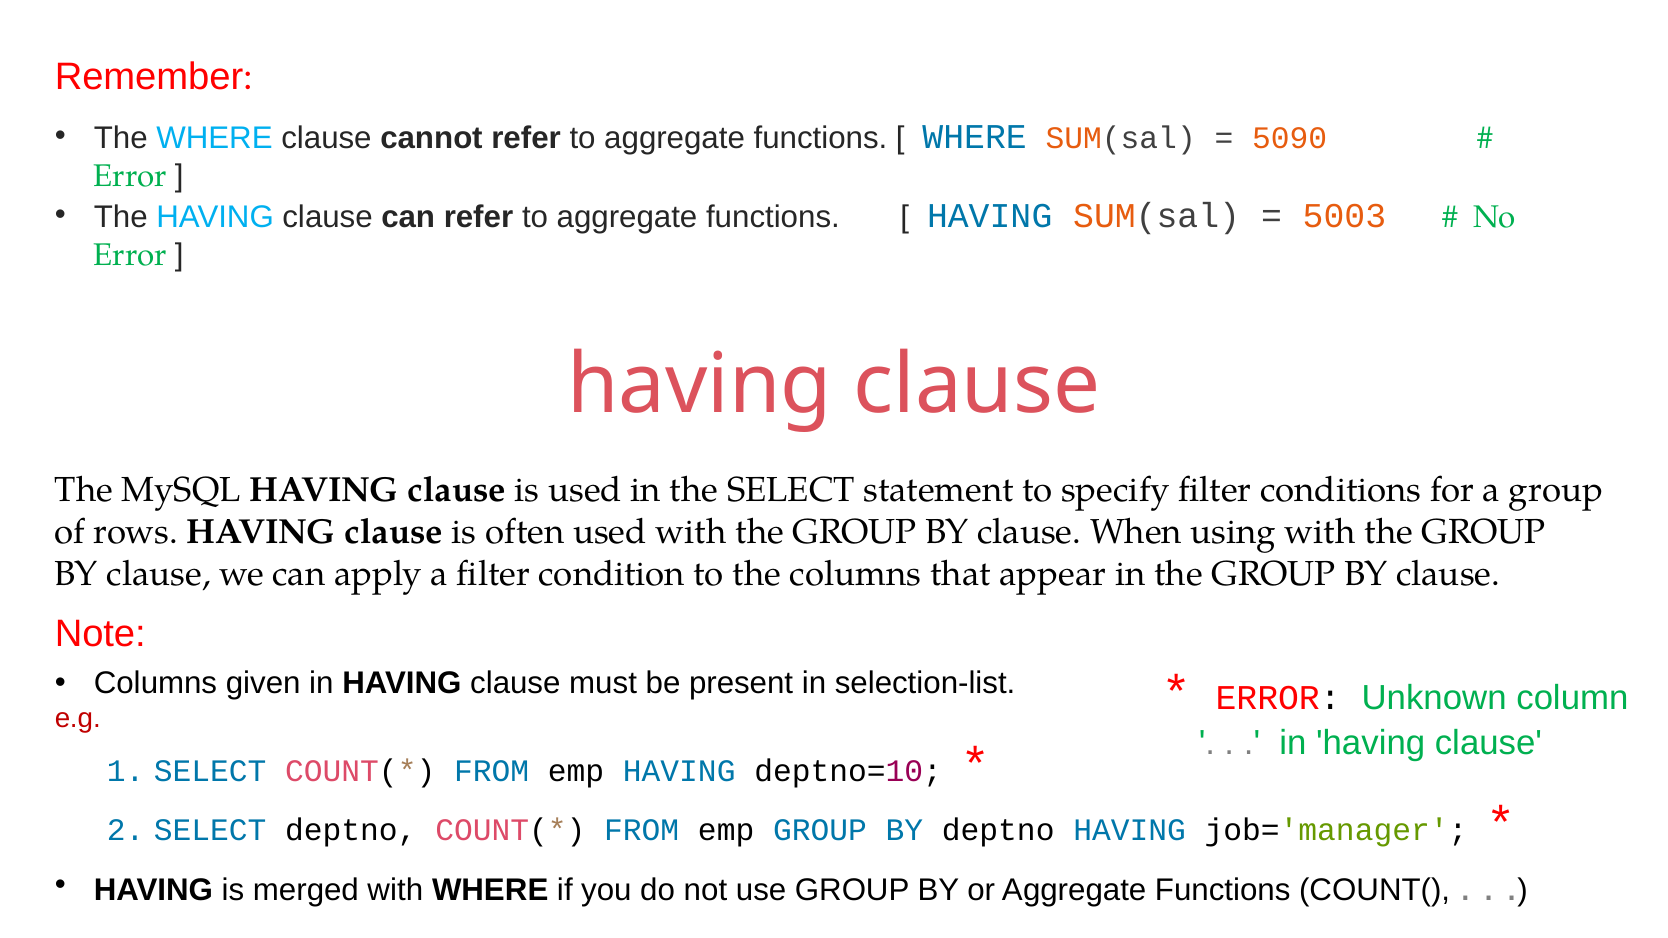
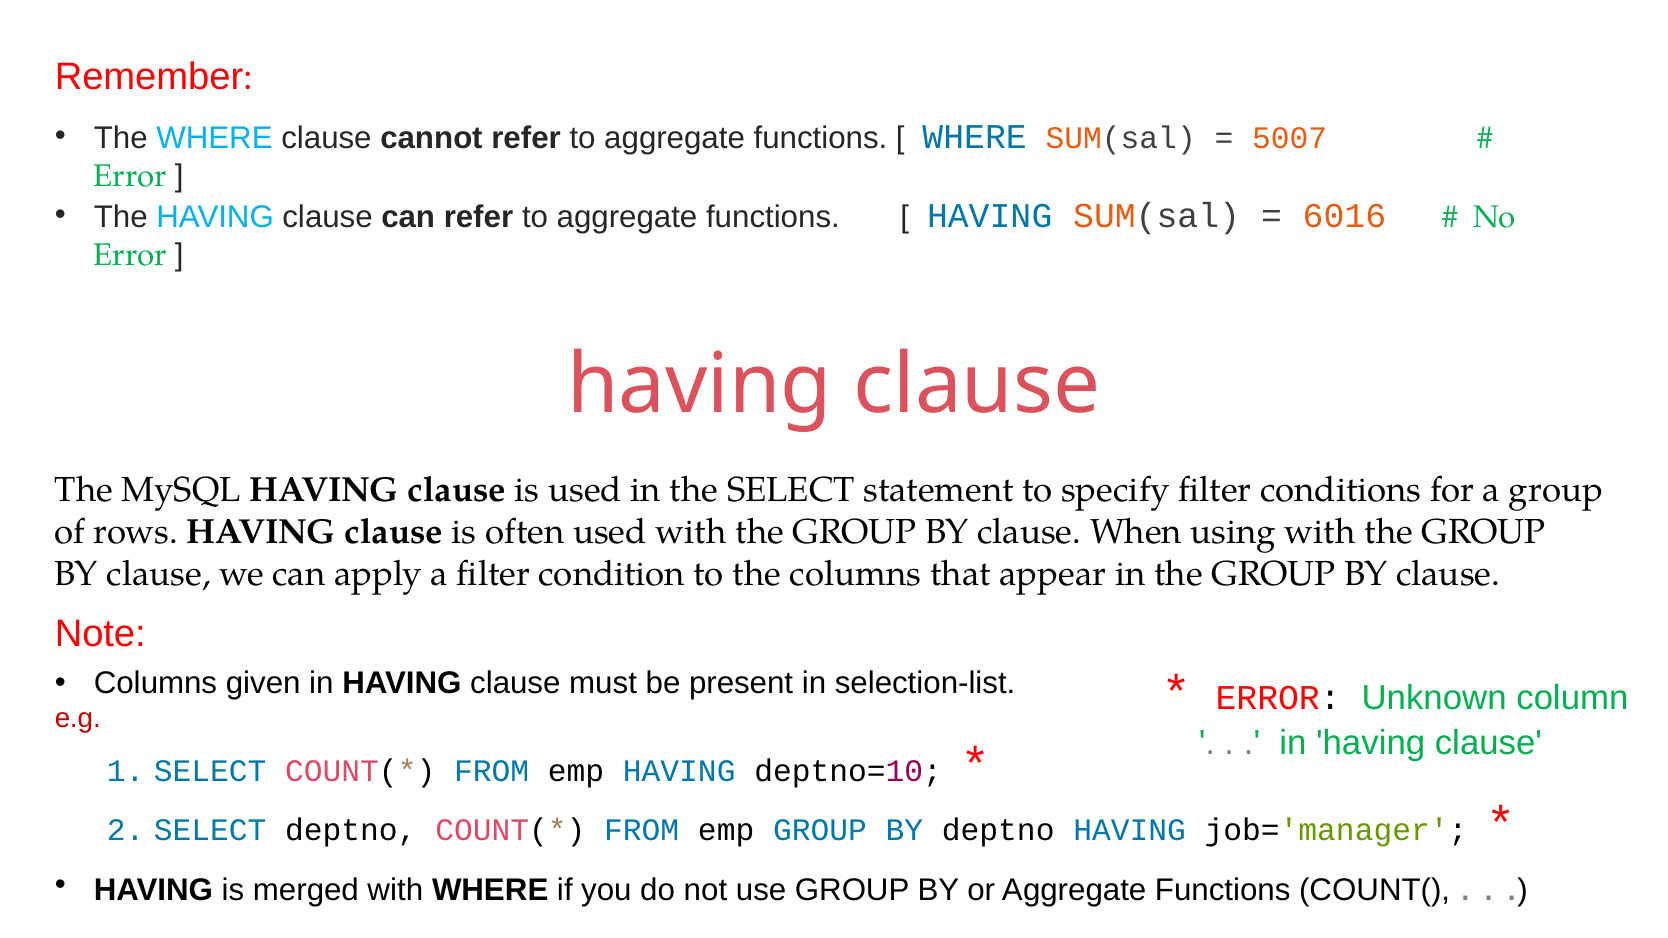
5090: 5090 -> 5007 (1290, 138)
5003: 5003 -> 6016 (1344, 216)
